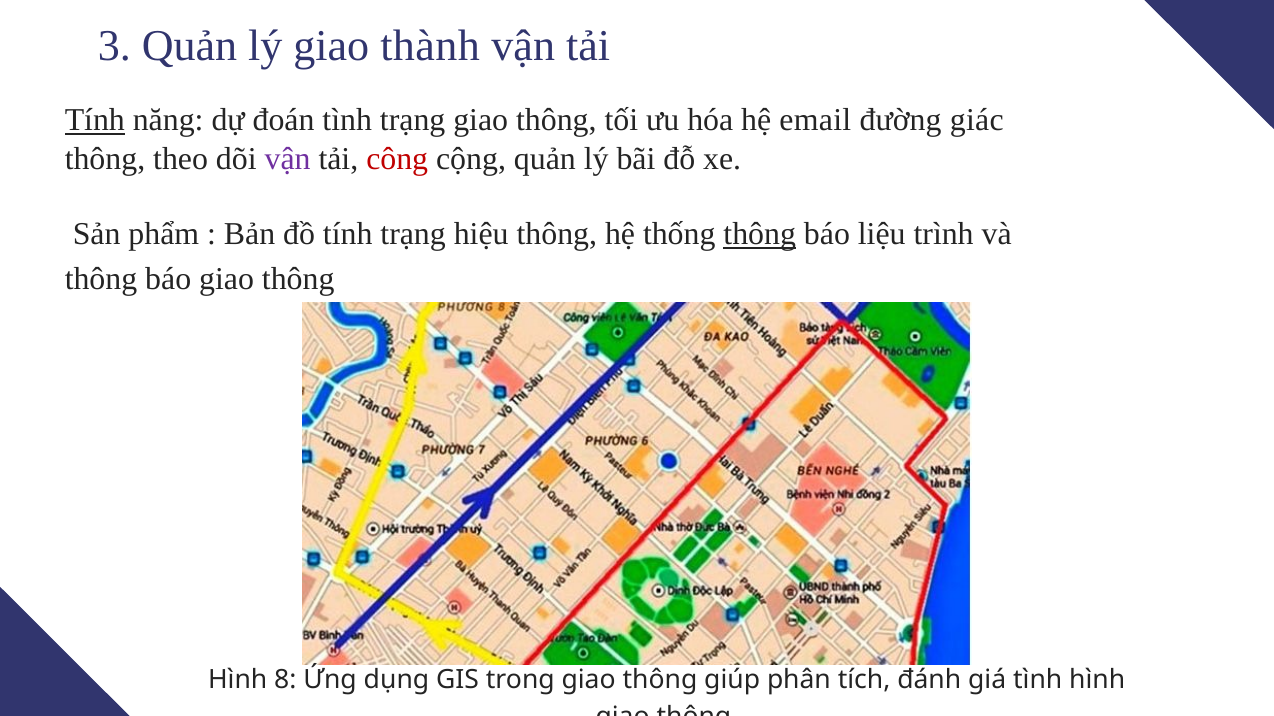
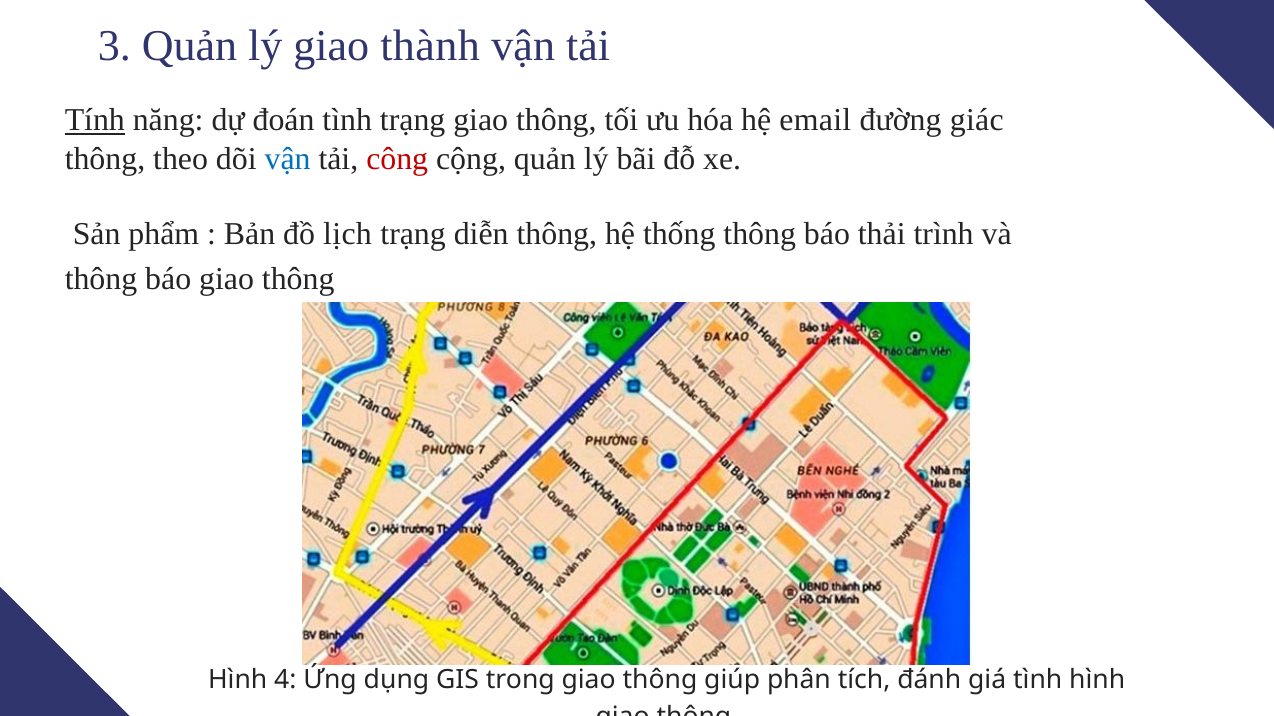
vận colour: purple -> blue (288, 159)
đồ tính: tính -> lịch (348, 234)
hiệu: hiệu -> diễn (481, 234)
thông underline: present -> none (760, 234)
liệu: liệu -> thải (882, 234)
8: 8 -> 4 (285, 680)
